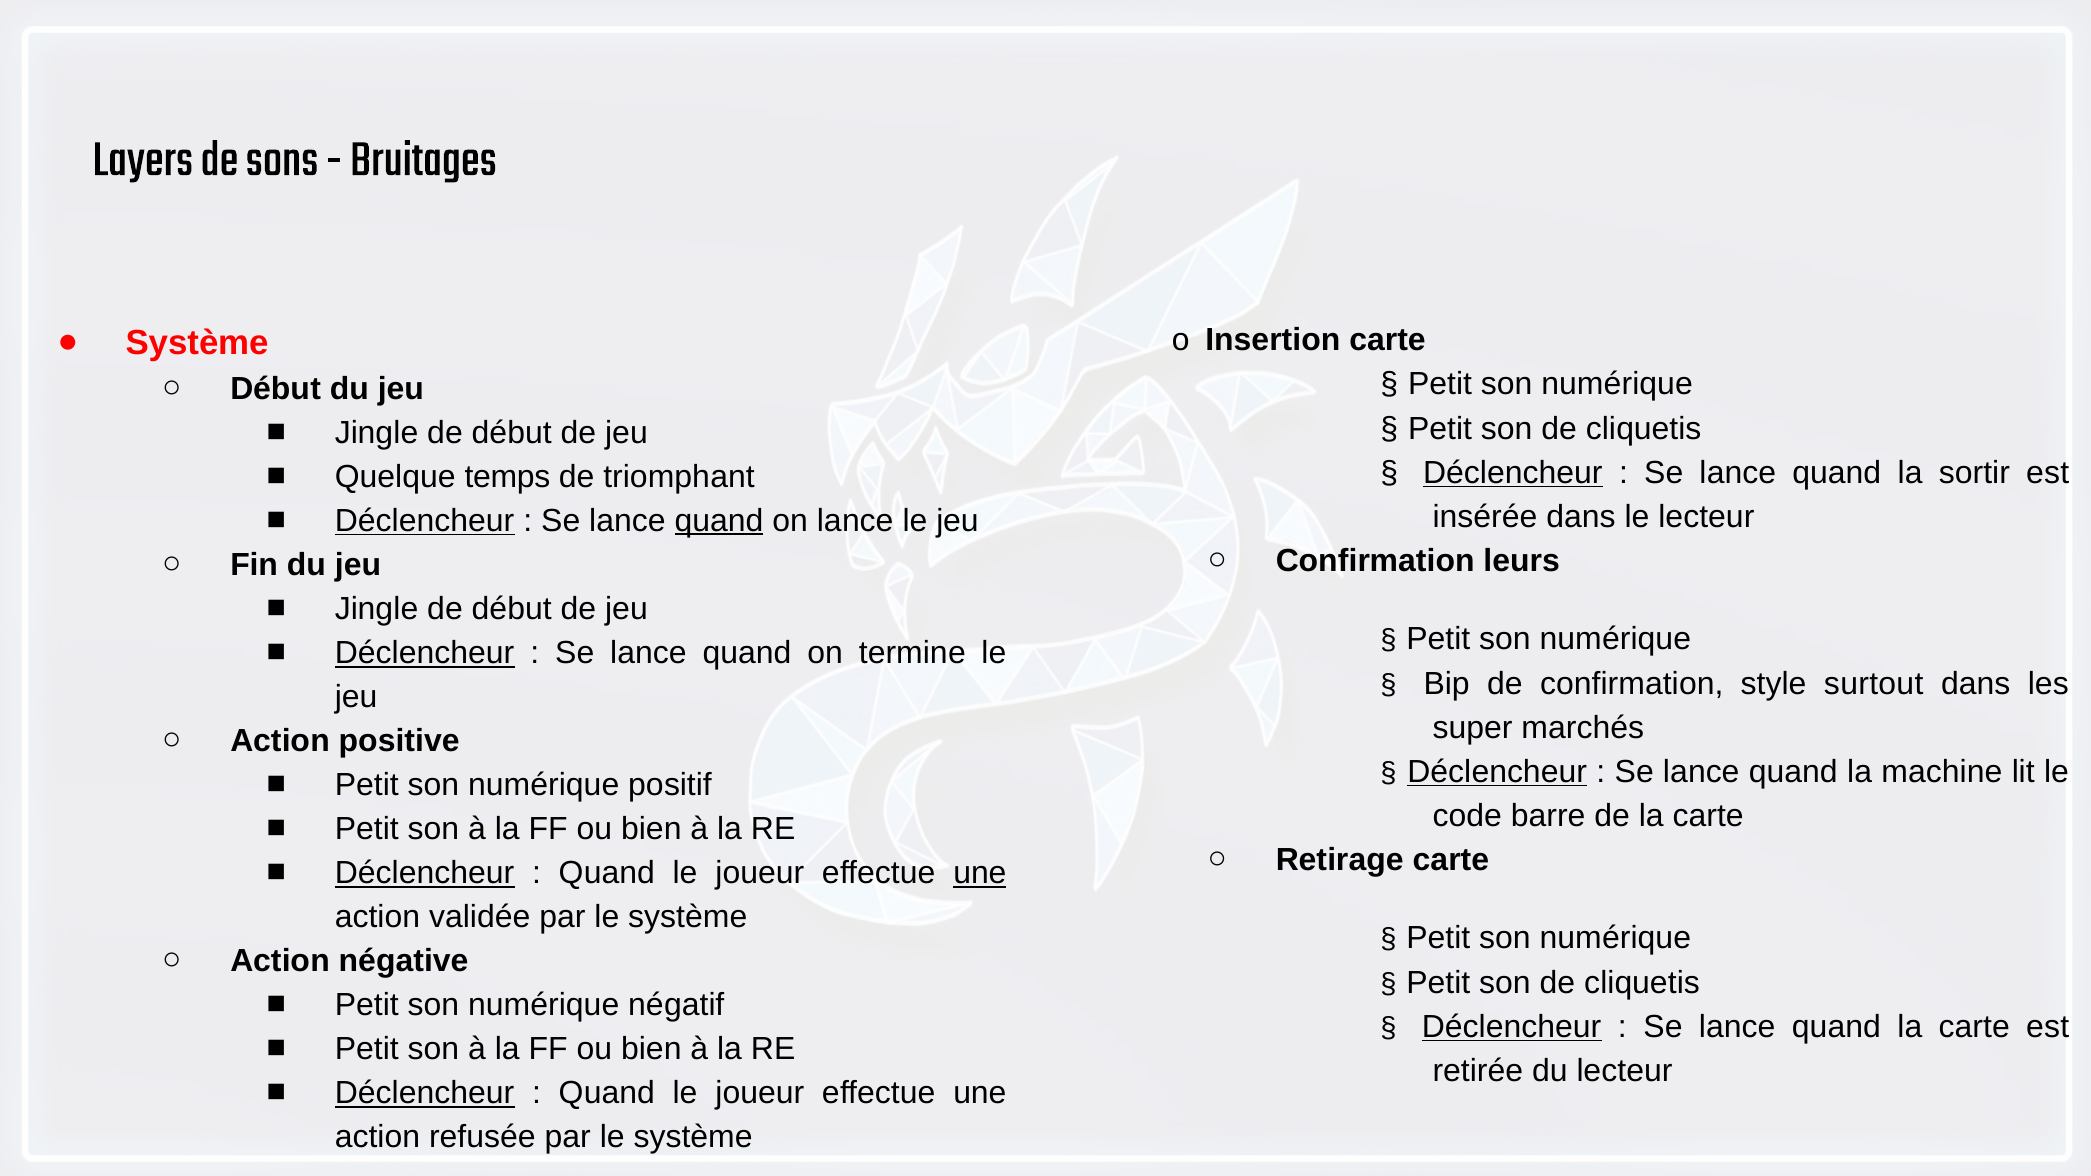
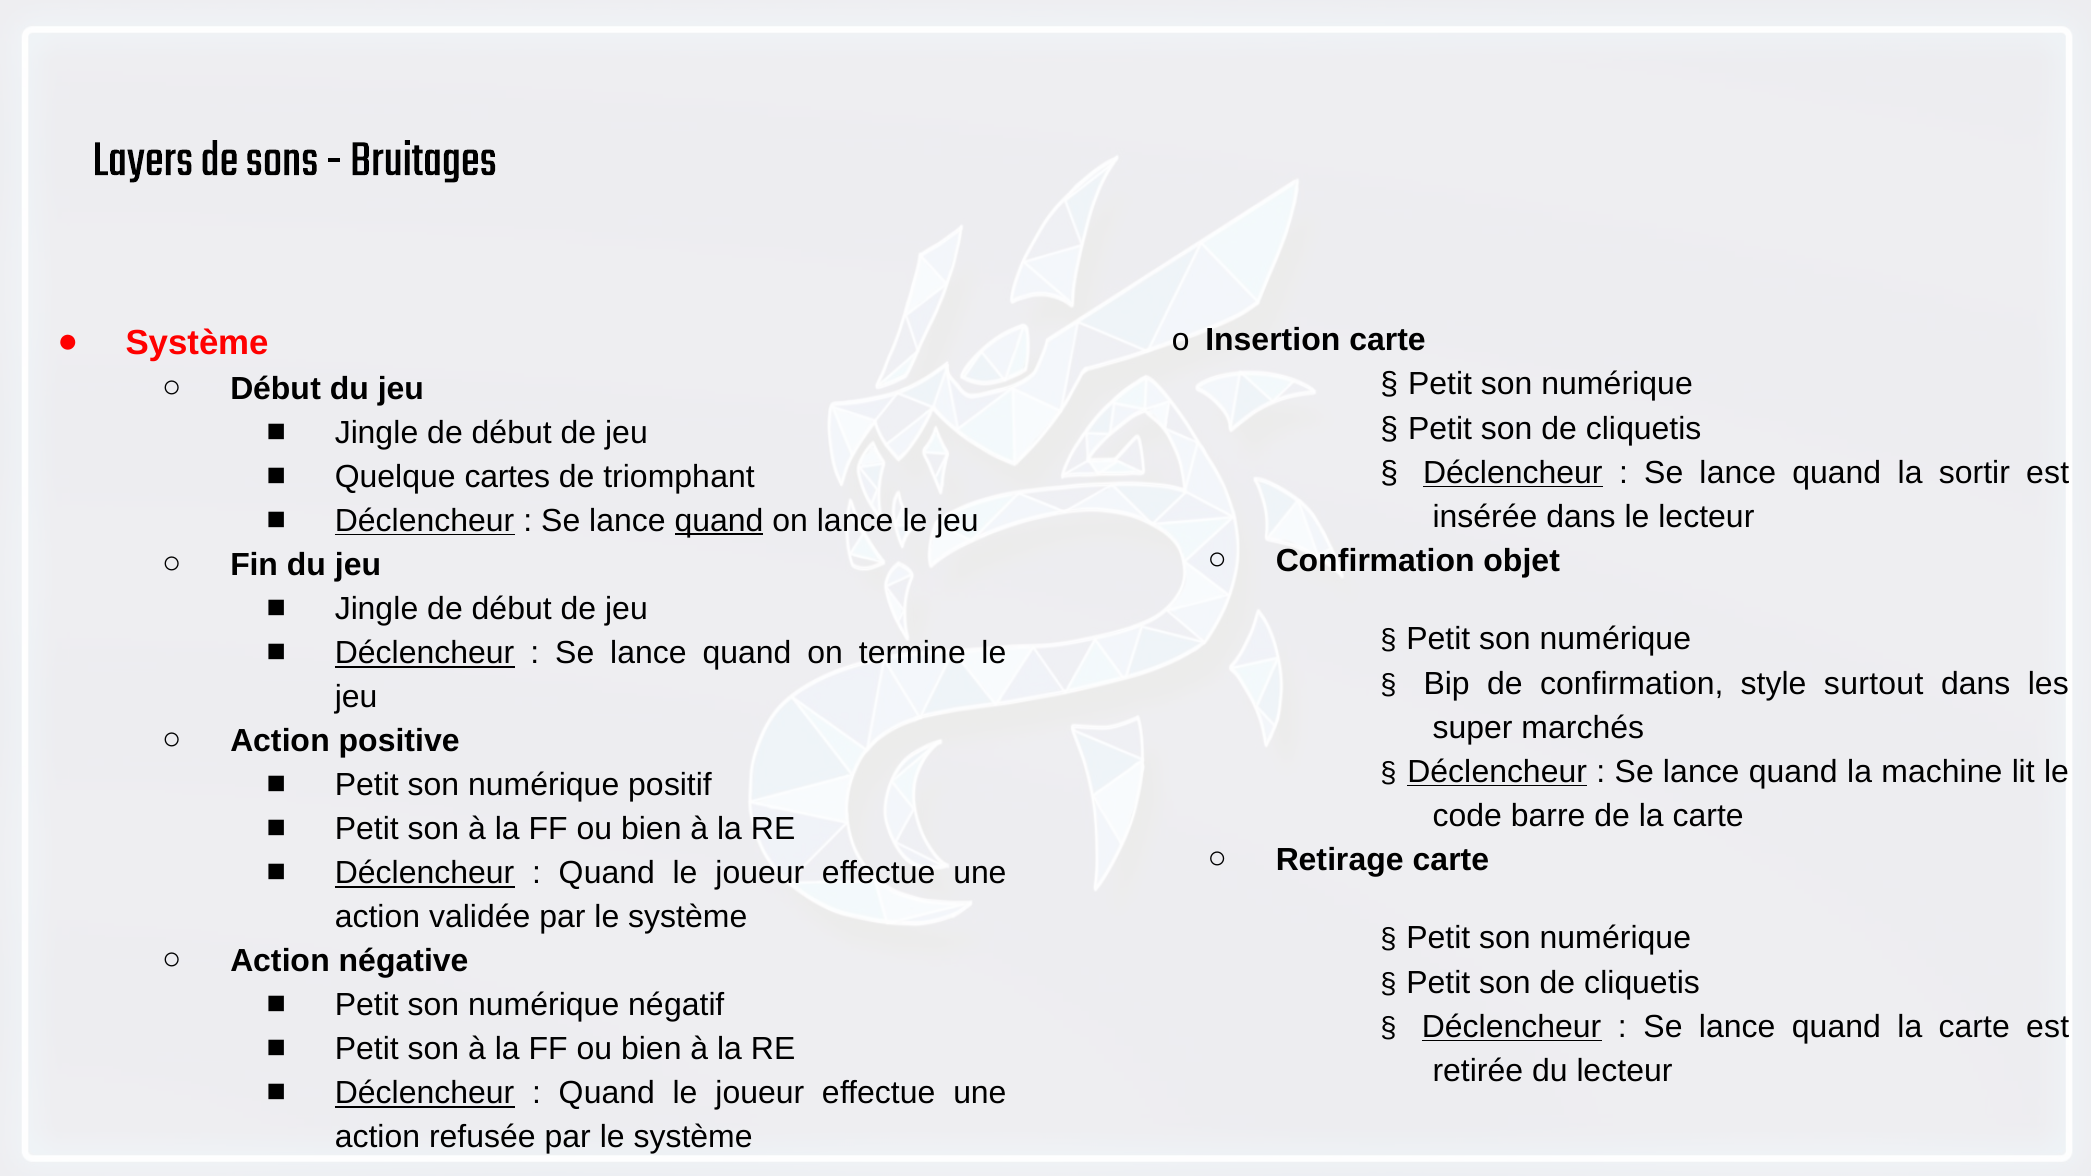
temps: temps -> cartes (507, 477)
leurs: leurs -> objet (1522, 561)
une underline: present -> none (980, 873)
